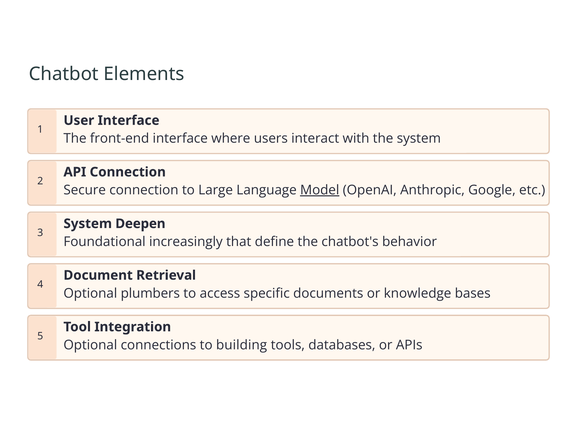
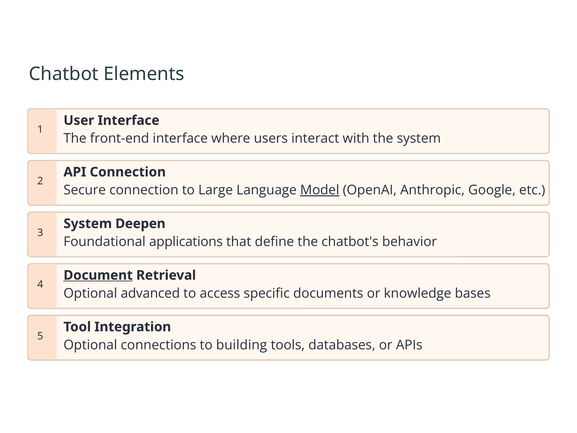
increasingly: increasingly -> applications (186, 242)
Document underline: none -> present (98, 275)
plumbers: plumbers -> advanced (150, 293)
